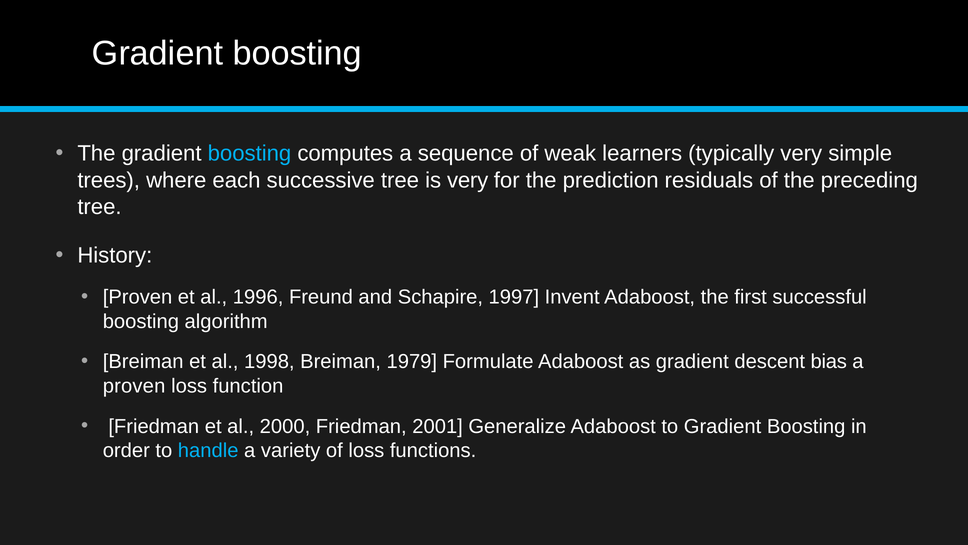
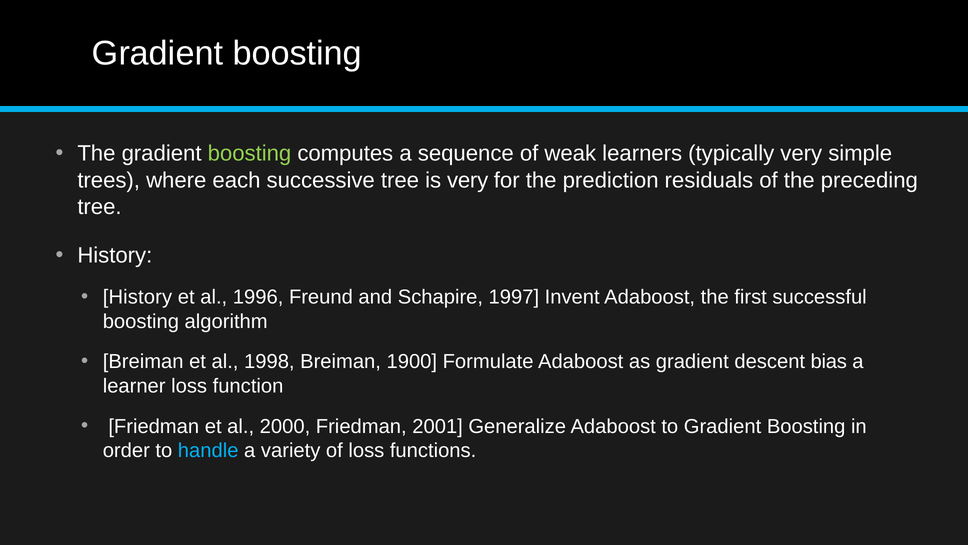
boosting colour: light blue -> light green (249, 153)
Proven: Proven -> History (137, 297)
1979: 1979 -> 1900 (412, 361)
proven: proven -> learner (134, 386)
